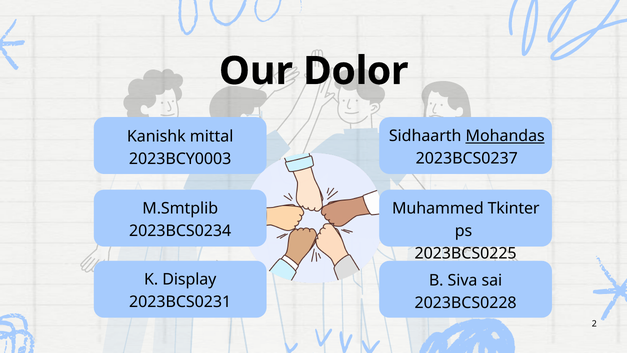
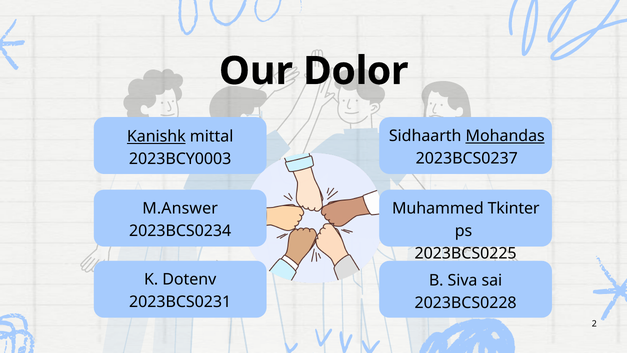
Kanishk underline: none -> present (156, 137)
M.Smtplib: M.Smtplib -> M.Answer (180, 208)
Display: Display -> Dotenv (189, 279)
